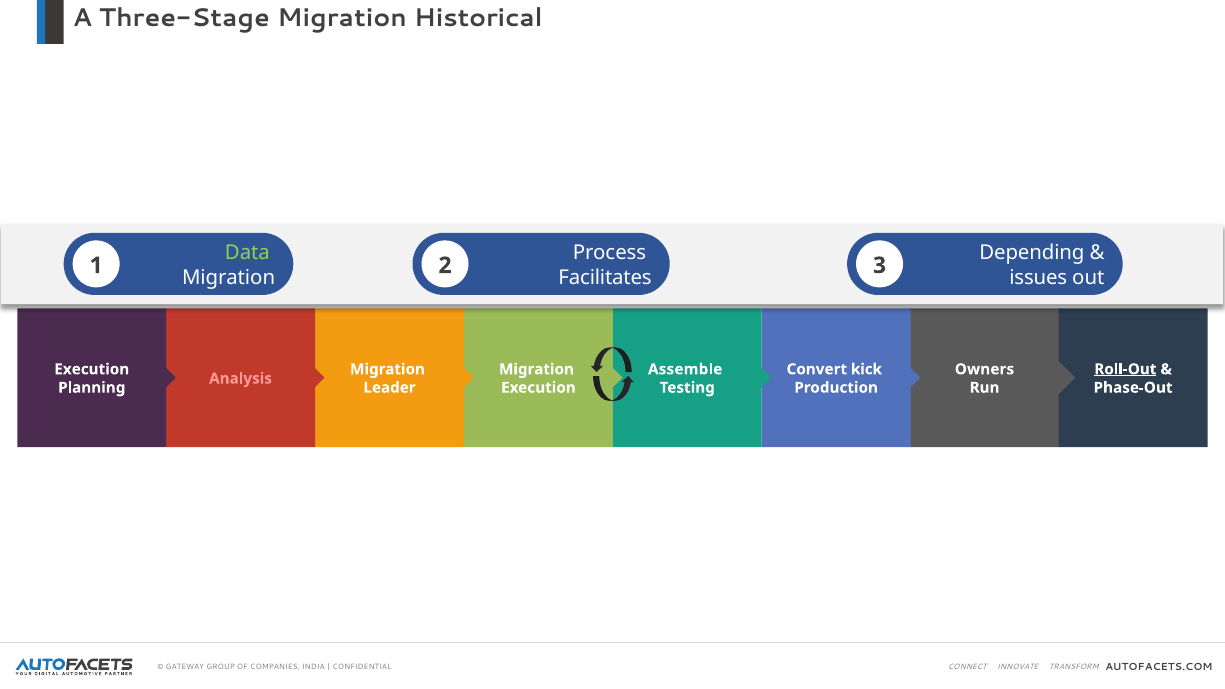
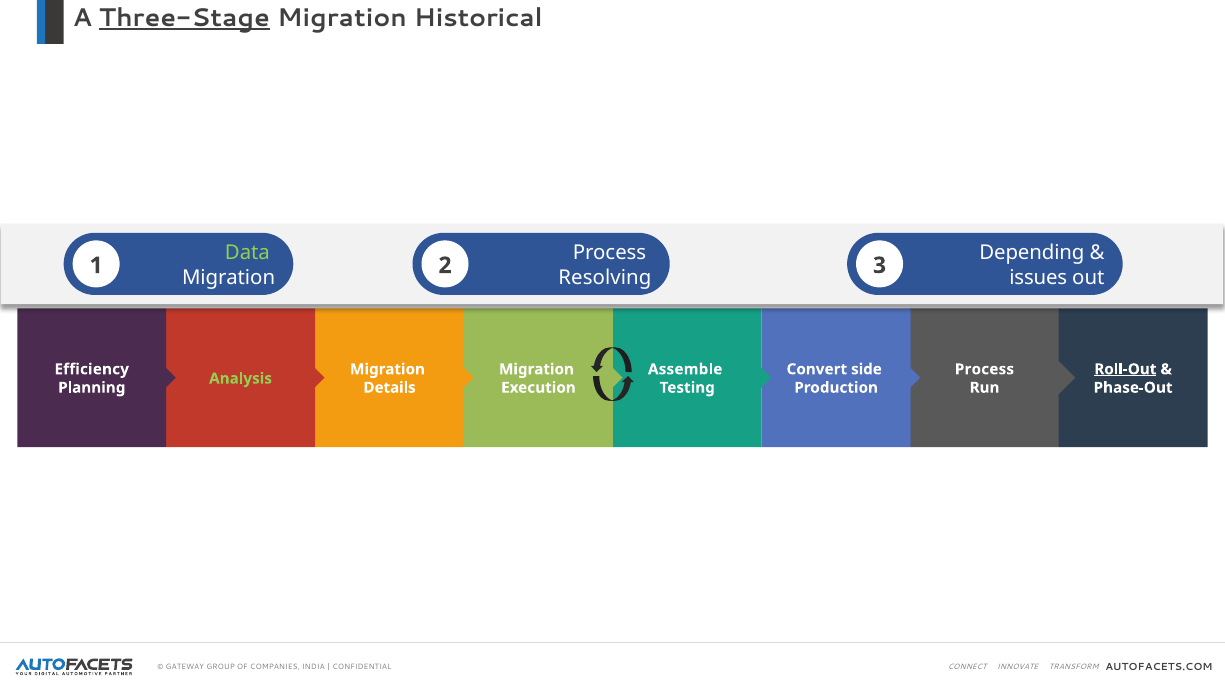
Three-Stage underline: none -> present (184, 18)
Facilitates: Facilitates -> Resolving (605, 278)
Execution: Execution -> Efficiency (92, 369)
kick: kick -> side (866, 369)
Owners: Owners -> Process (984, 369)
Analysis colour: pink -> light green (241, 379)
Leader: Leader -> Details (390, 388)
